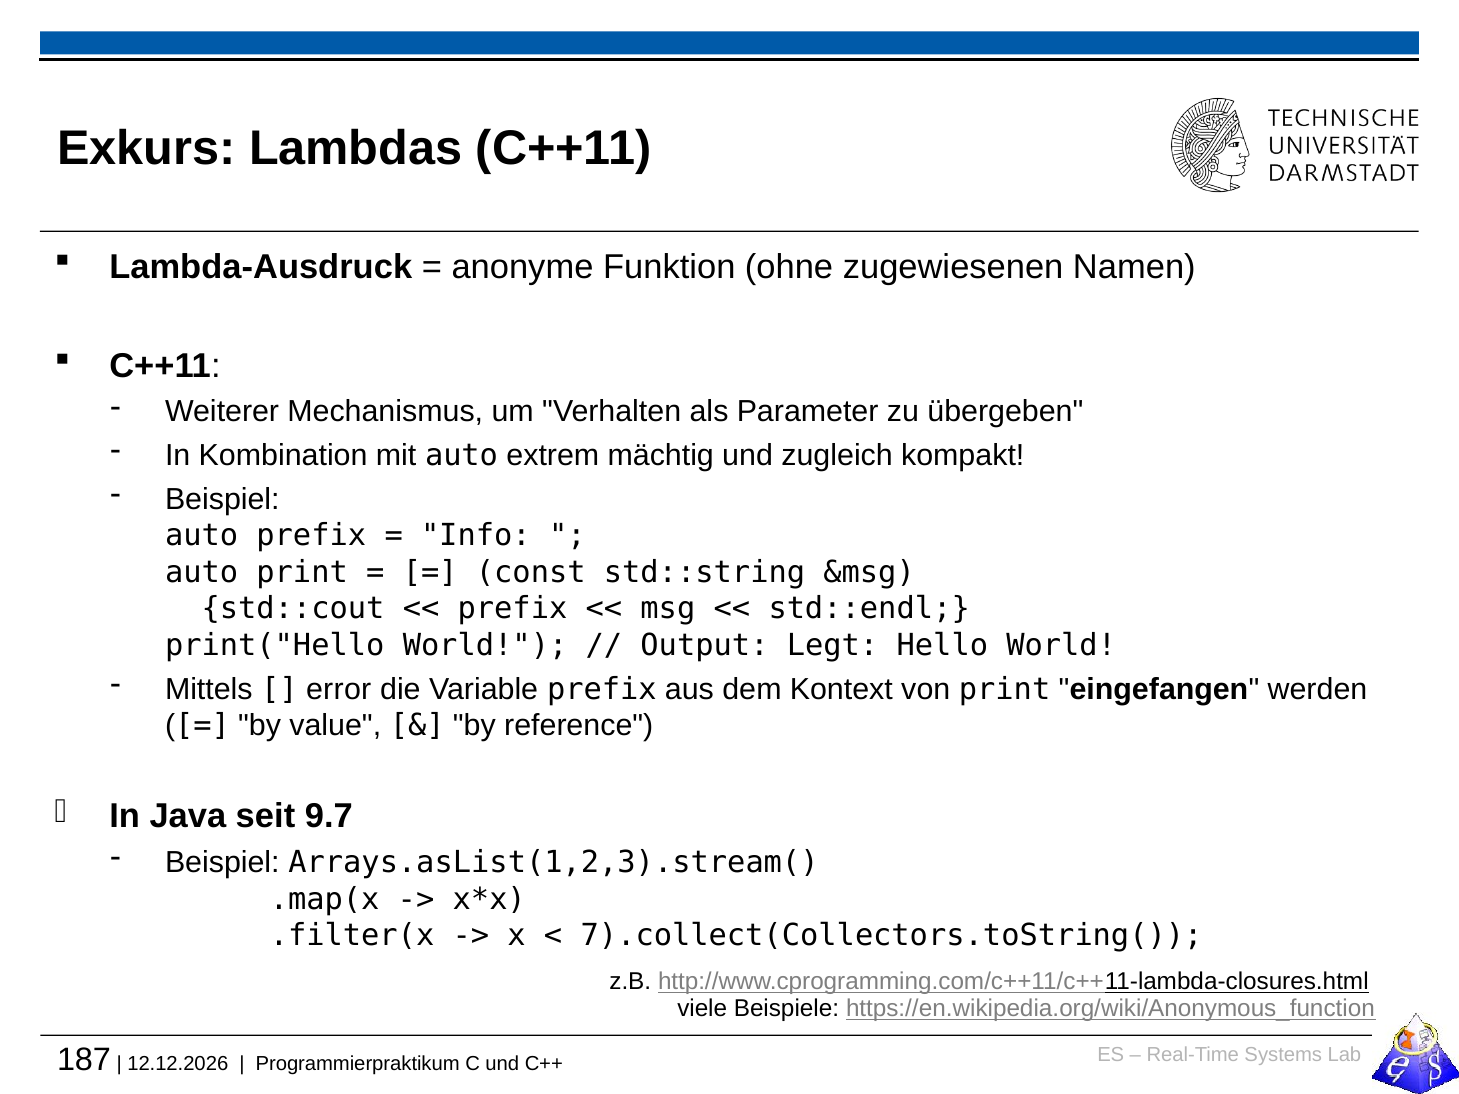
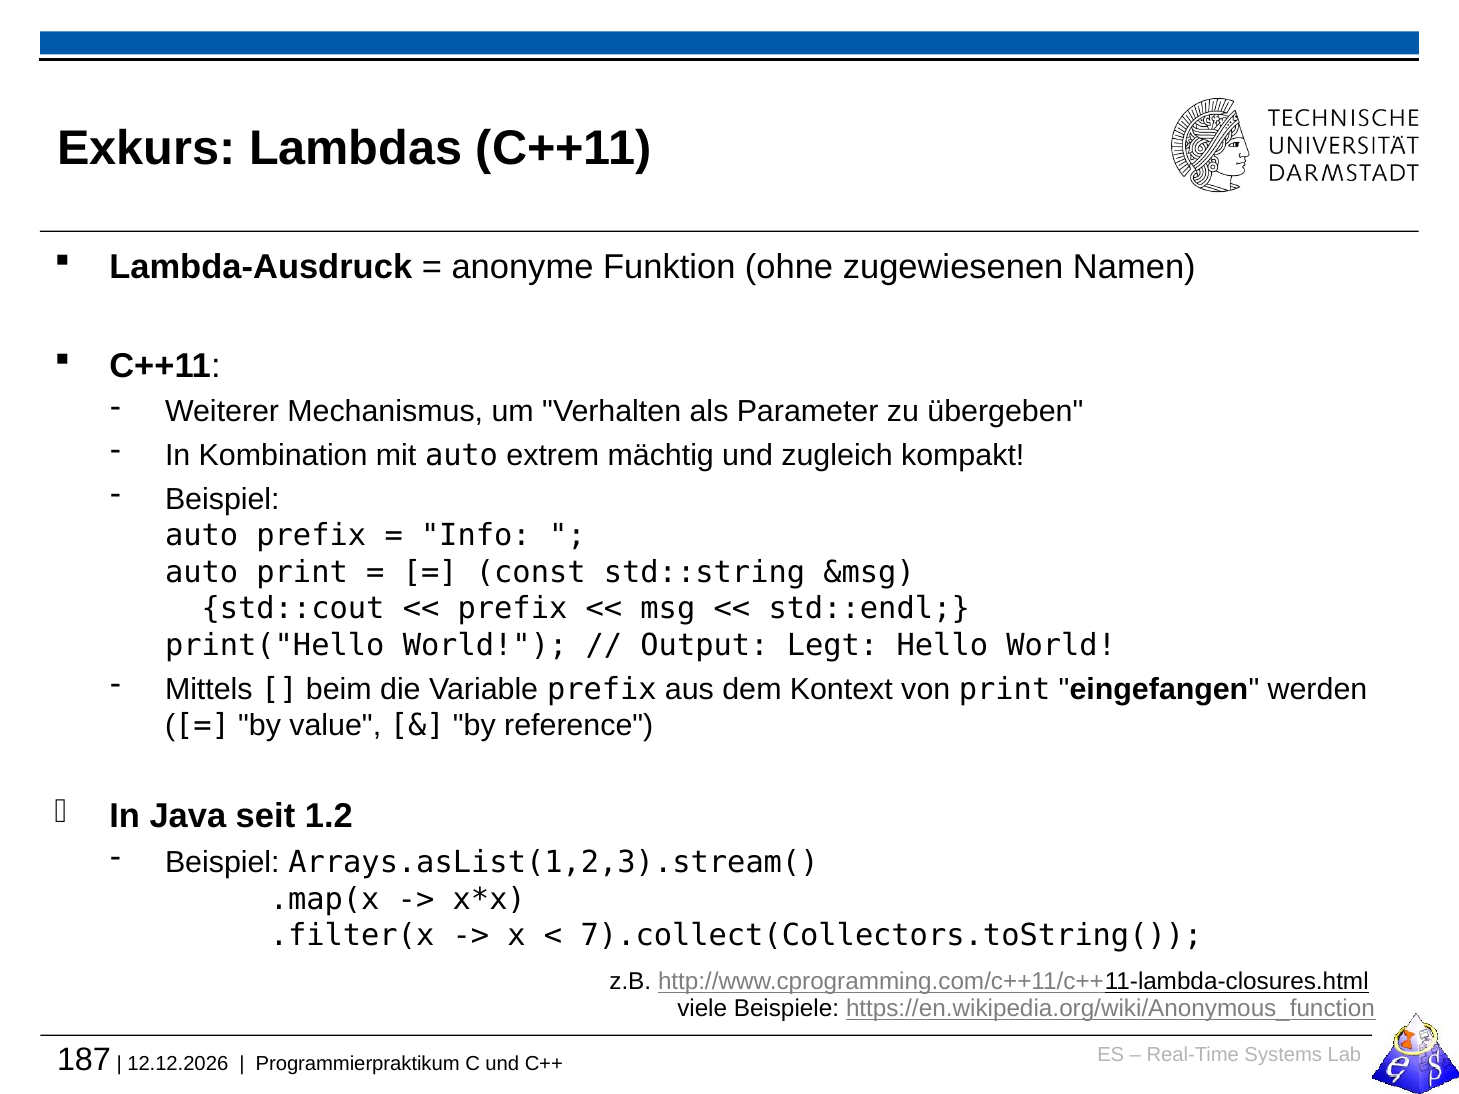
error: error -> beim (339, 689)
9.7: 9.7 -> 1.2 (329, 817)
